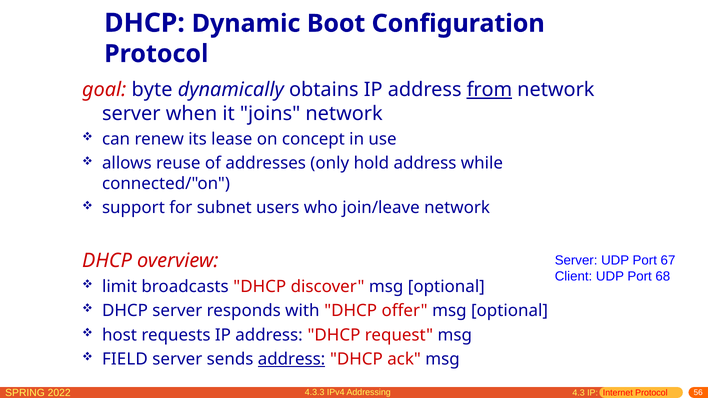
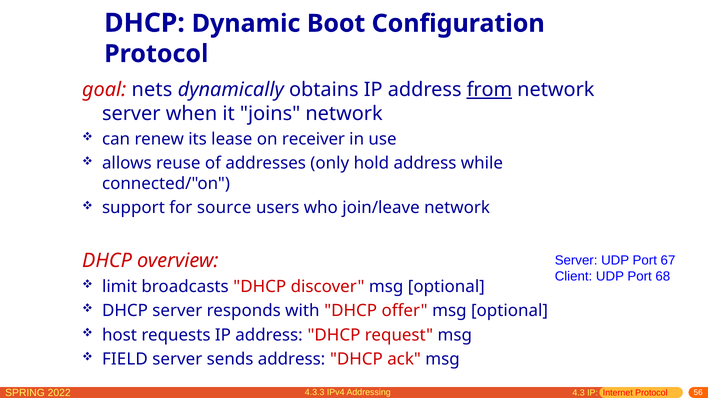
byte: byte -> nets (152, 90)
concept: concept -> receiver (313, 139)
subnet: subnet -> source (224, 208)
address underline: present -> none (292, 359)
